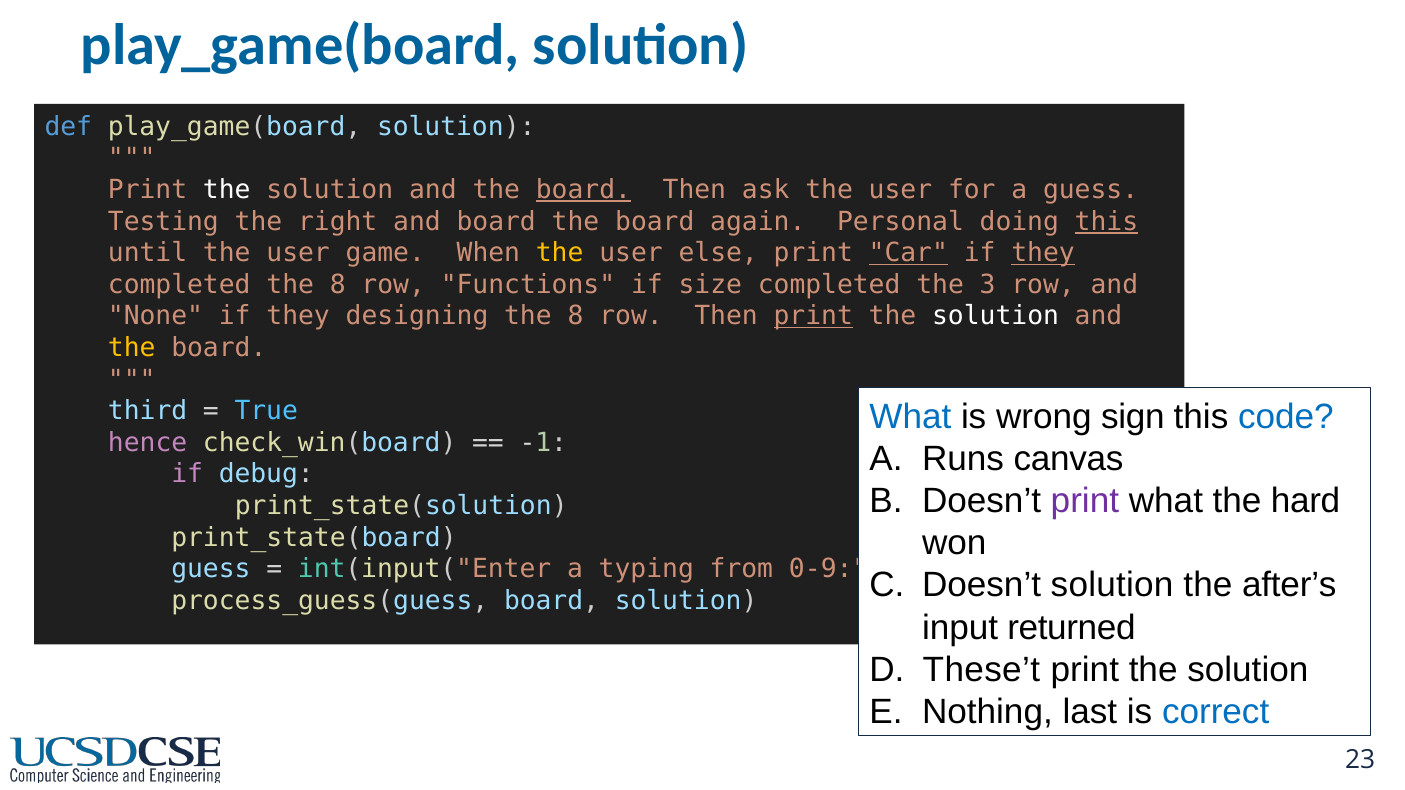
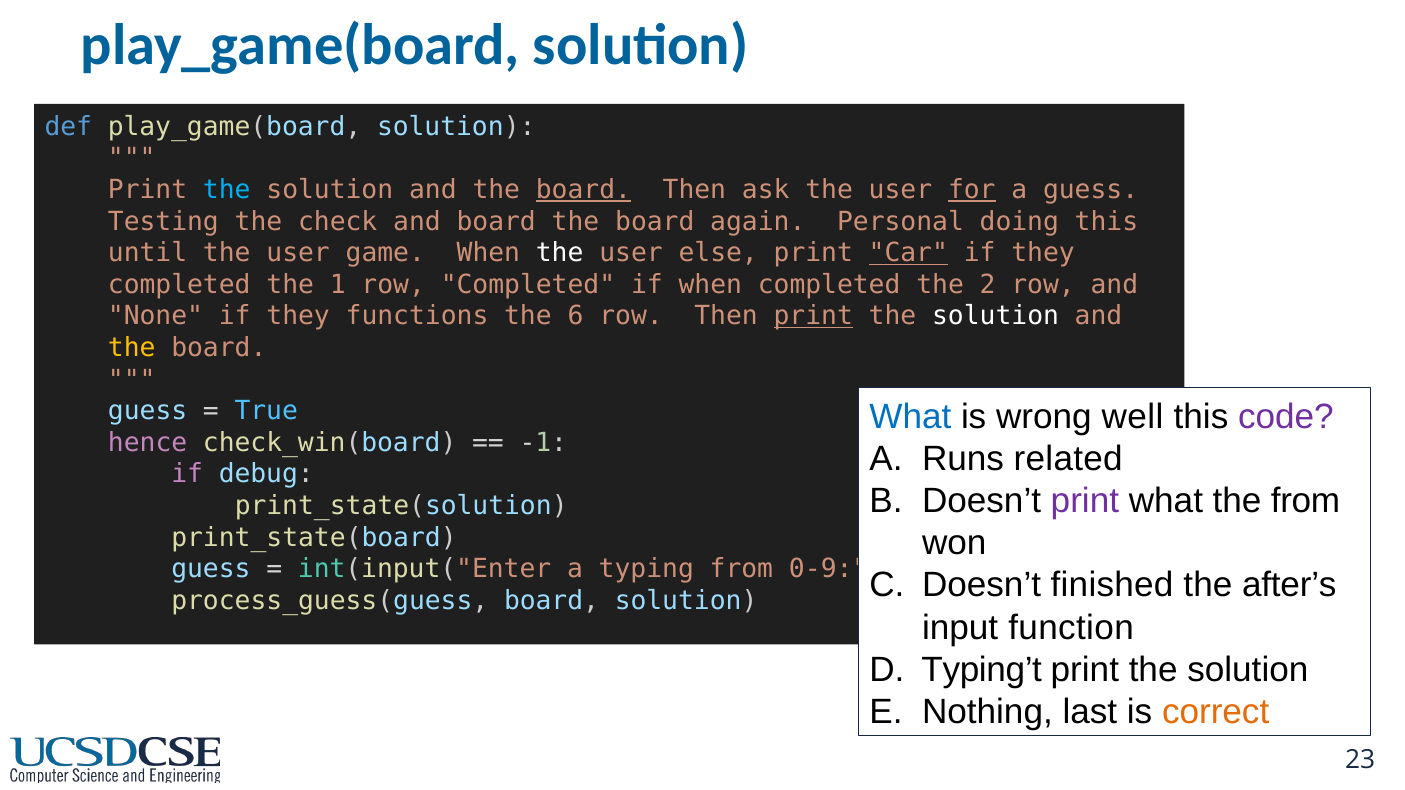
the colour: white -> light blue (227, 190)
for underline: none -> present (972, 190)
right: right -> check (338, 222)
this underline: present -> none (1106, 222)
the colour: yellow -> white (560, 253)
they underline: present -> none (1043, 253)
completed the 8: 8 -> 1 (338, 285)
row Functions: Functions -> Completed (528, 285)
if size: size -> when (710, 285)
3: 3 -> 2 (988, 285)
designing: designing -> functions (417, 316)
8: 8 -> 6 (575, 316)
third: third -> guess (148, 411)
sign: sign -> well (1133, 417)
code colour: blue -> purple (1286, 417)
canvas: canvas -> related (1068, 459)
the hard: hard -> from (1306, 501)
Doesn’t solution: solution -> finished (1112, 586)
returned: returned -> function (1071, 628)
These’t: These’t -> Typing’t (982, 670)
correct colour: blue -> orange (1216, 712)
